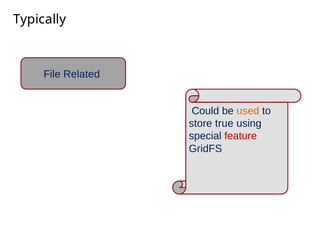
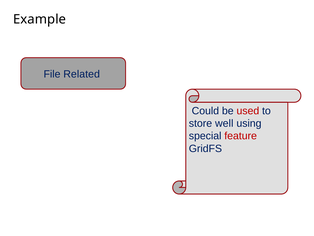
Typically: Typically -> Example (40, 19)
used colour: orange -> red (248, 111)
true: true -> well (224, 123)
